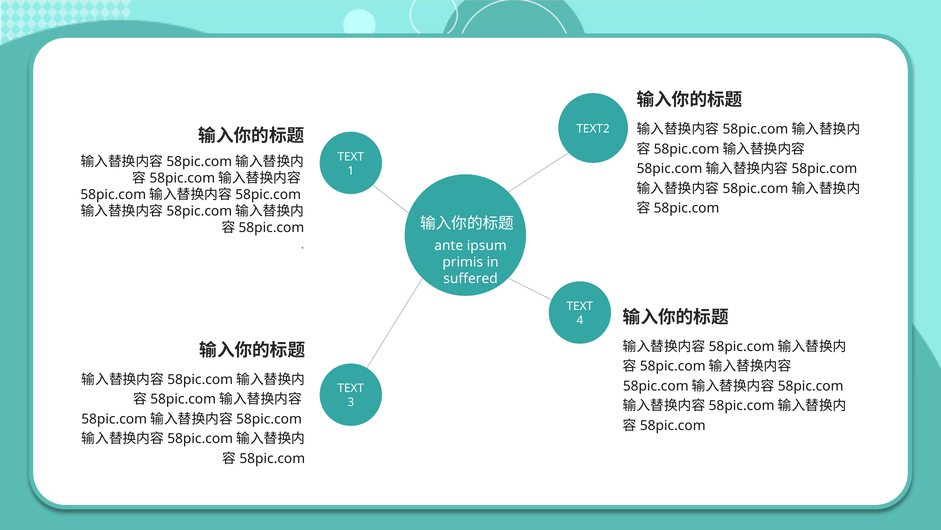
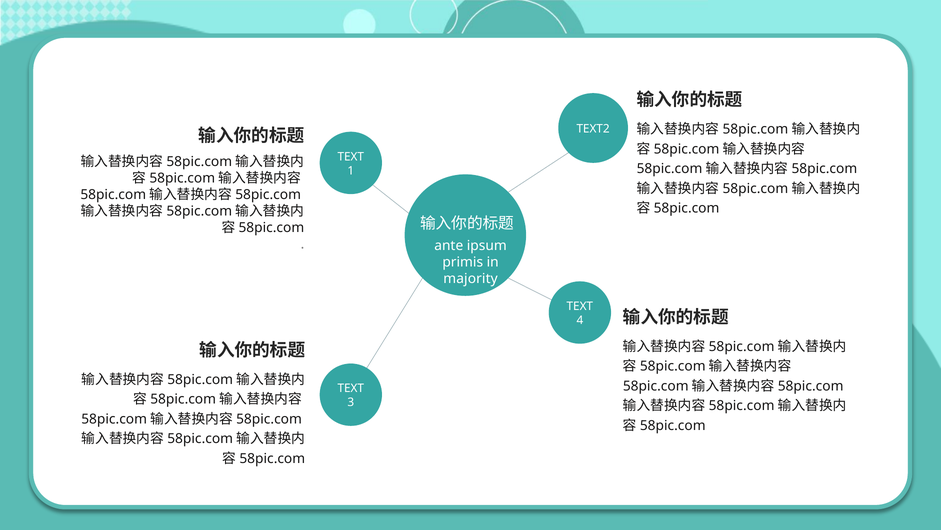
suffered: suffered -> majority (471, 278)
